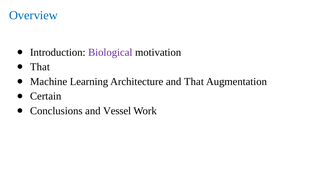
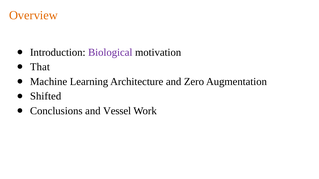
Overview colour: blue -> orange (33, 15)
and That: That -> Zero (194, 82)
Certain: Certain -> Shifted (46, 96)
